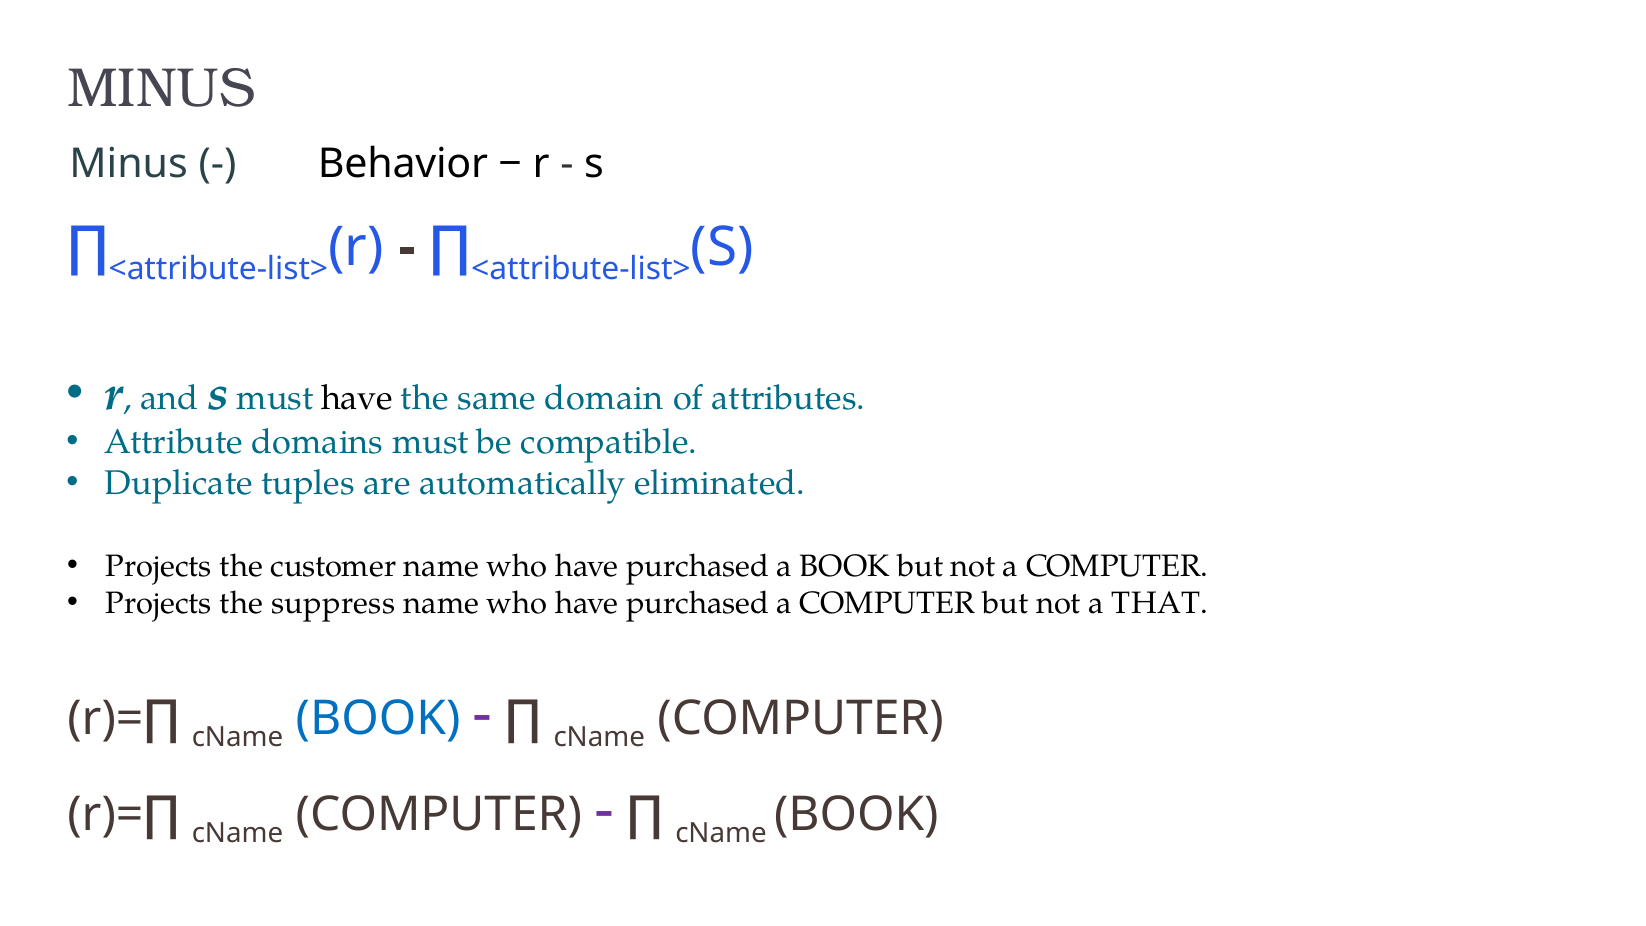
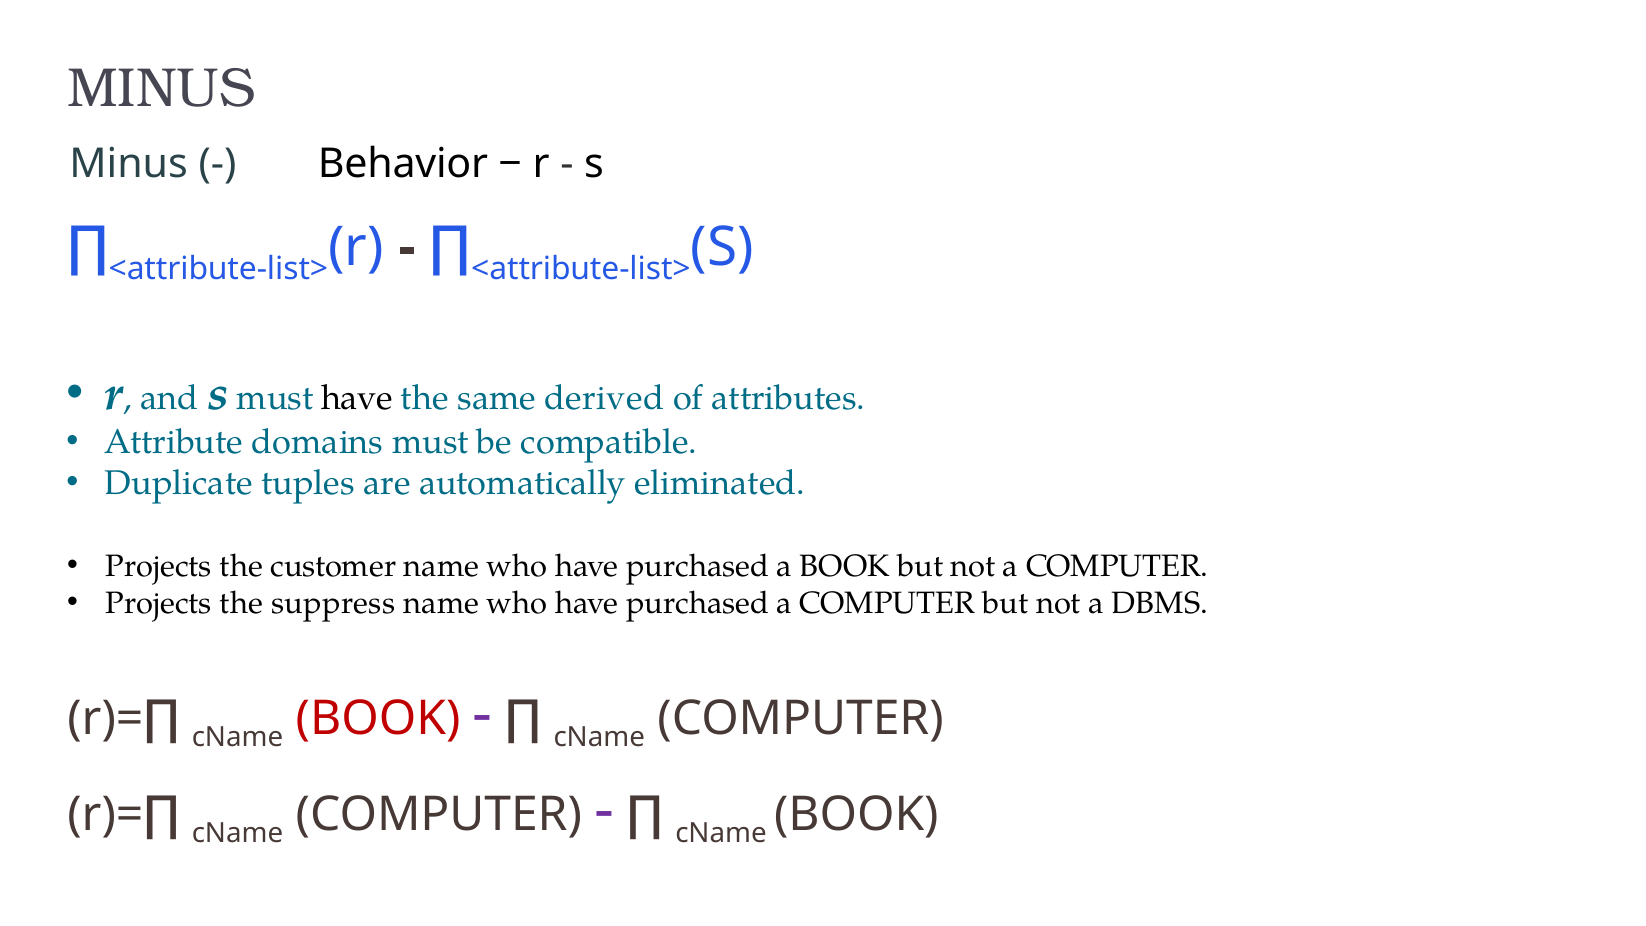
domain: domain -> derived (604, 398)
THAT: THAT -> DBMS (1160, 603)
BOOK colour: blue -> red (378, 719)
